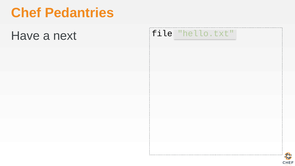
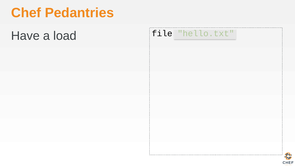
next: next -> load (65, 36)
